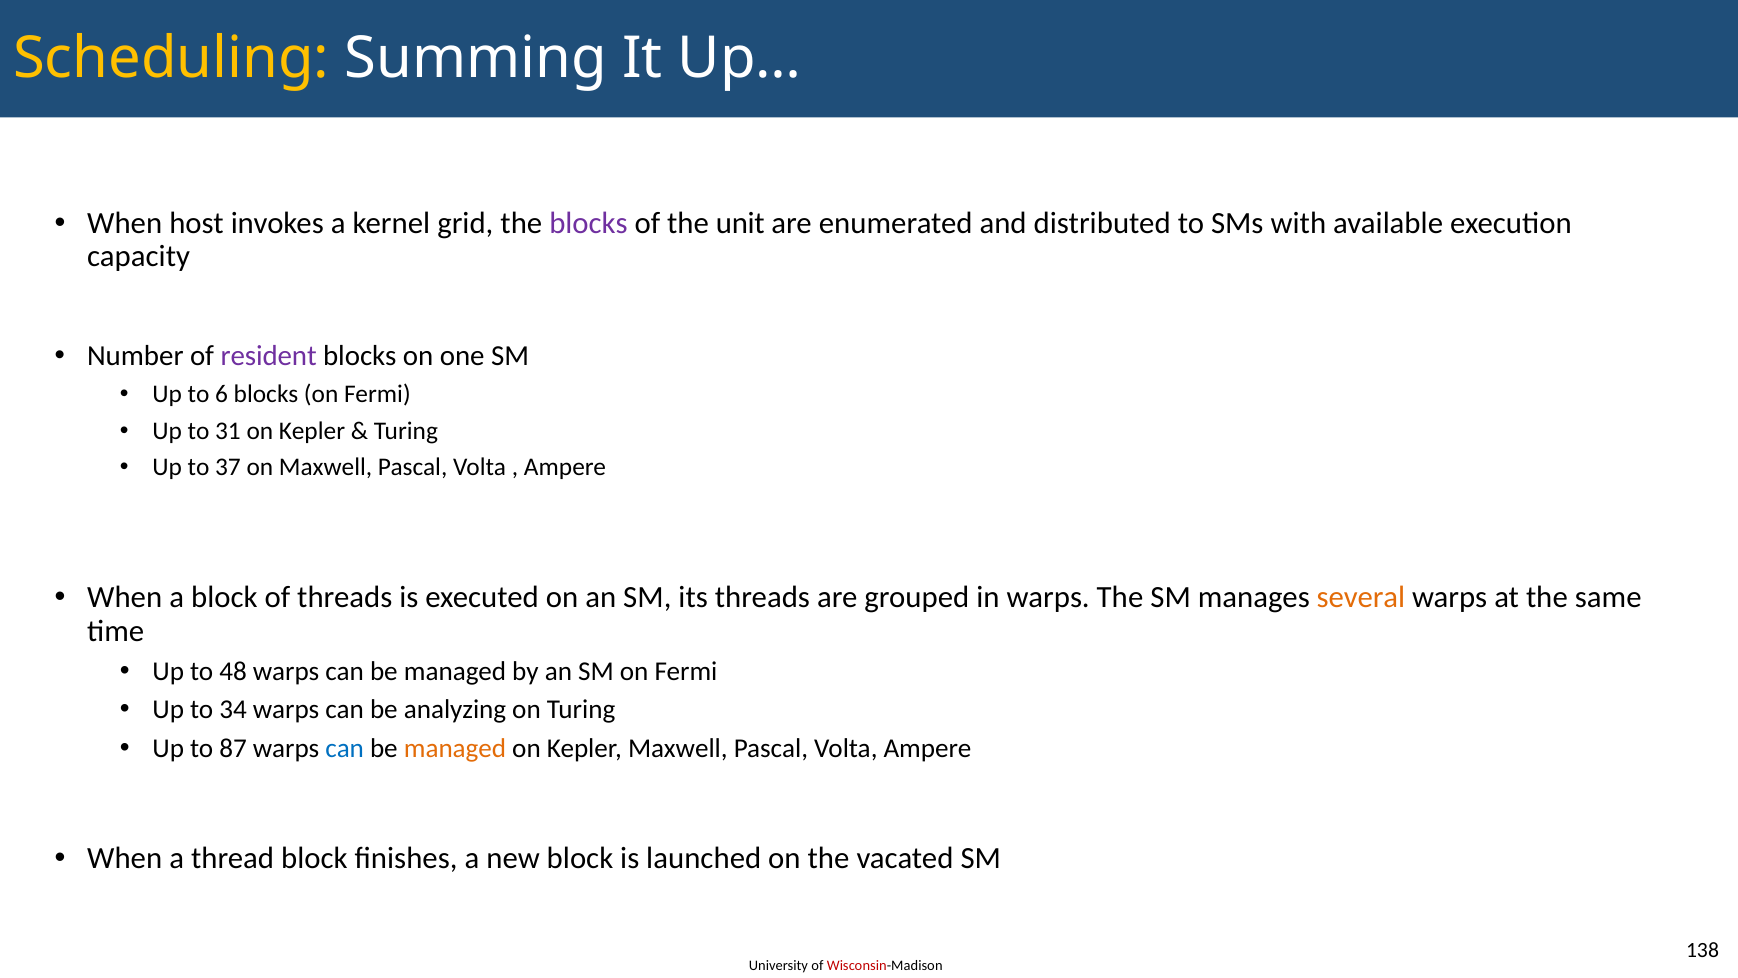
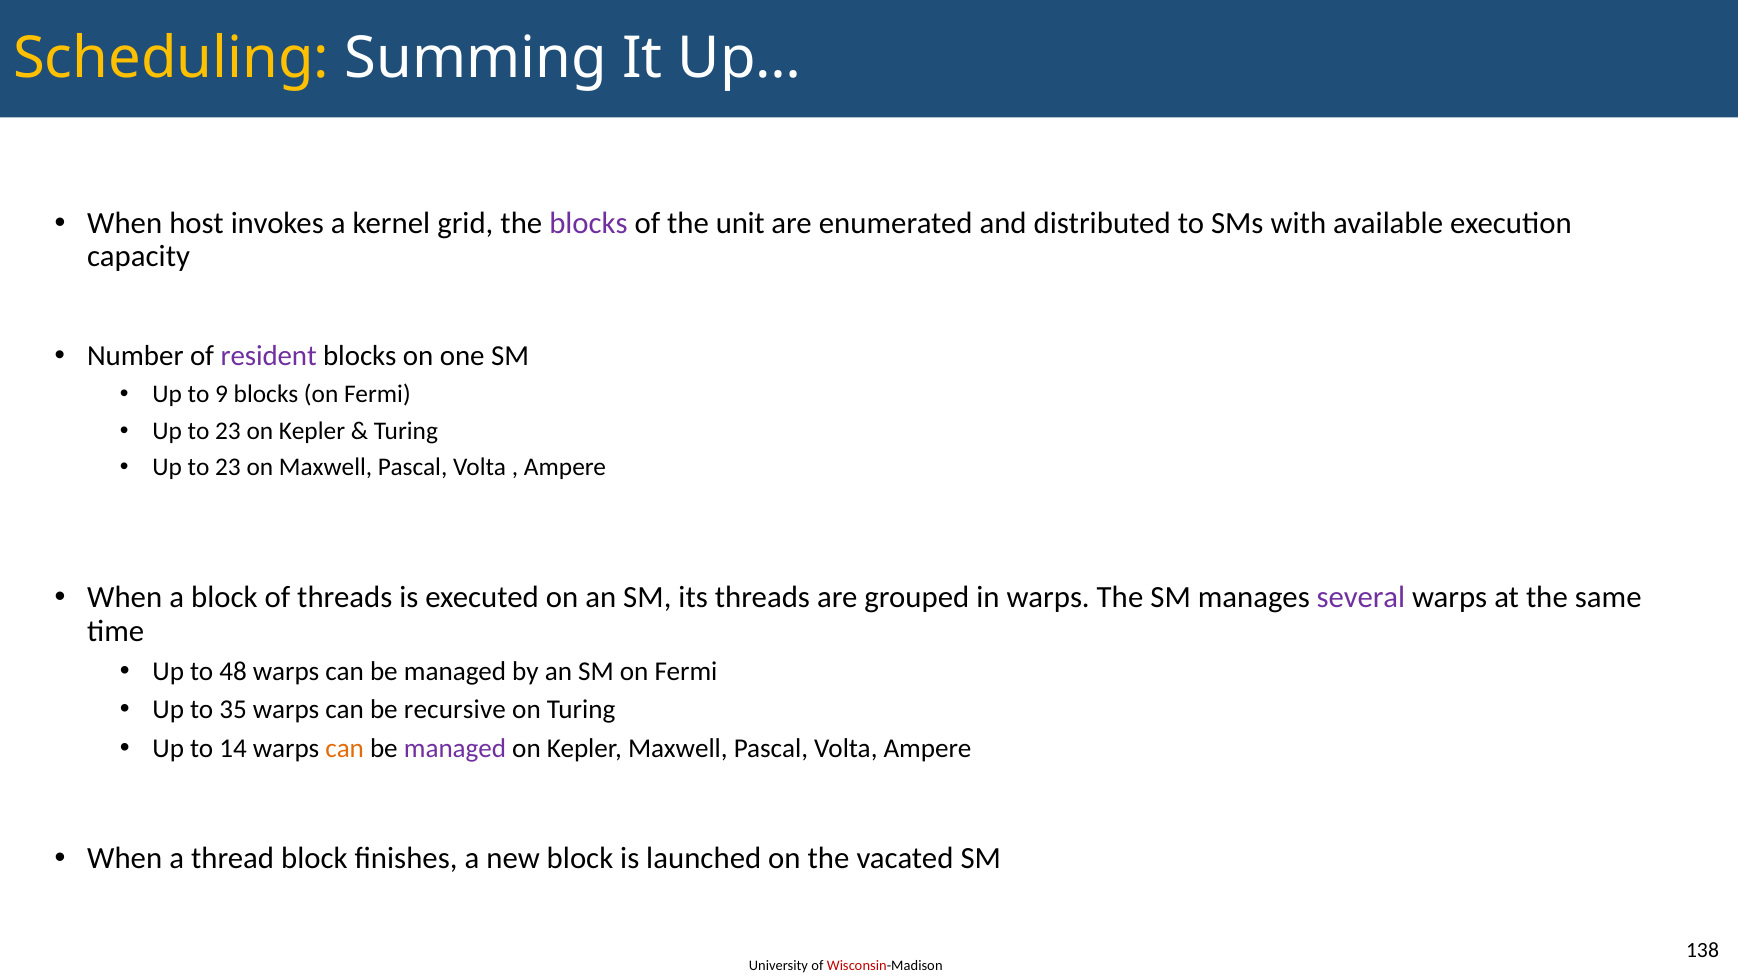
6: 6 -> 9 (222, 394)
31: 31 -> 23 (228, 431)
37: 37 -> 23 (228, 467)
several colour: orange -> purple (1361, 598)
34: 34 -> 35 (233, 710)
analyzing: analyzing -> recursive (455, 710)
87: 87 -> 14 (233, 748)
can colour: blue -> orange (345, 748)
managed colour: orange -> purple (455, 748)
